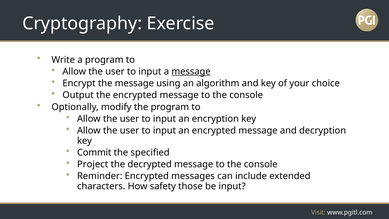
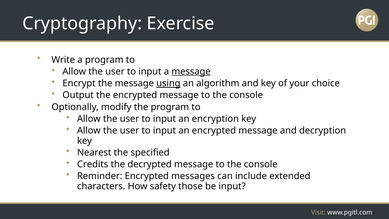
using underline: none -> present (168, 83)
Commit: Commit -> Nearest (94, 152)
Project: Project -> Credits (93, 164)
